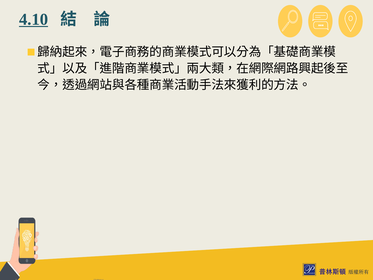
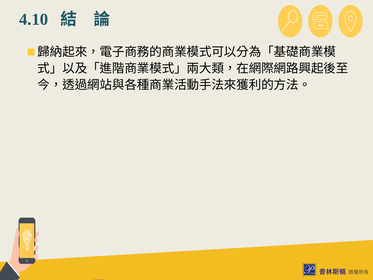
4.10 underline: present -> none (34, 19)
